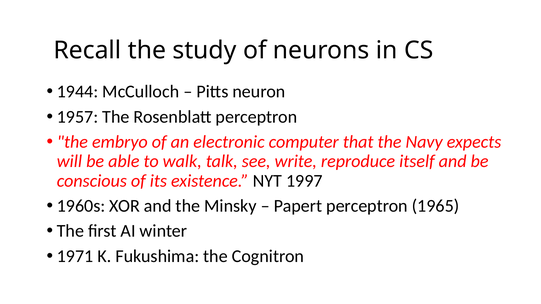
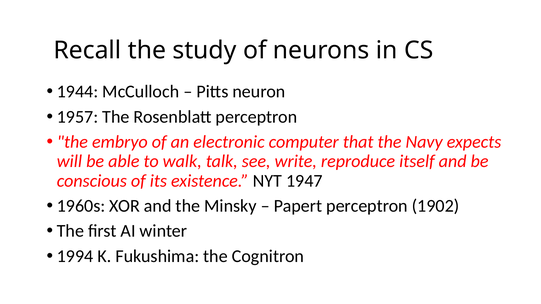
1997: 1997 -> 1947 (304, 181)
1965: 1965 -> 1902 (436, 206)
1971: 1971 -> 1994 (75, 256)
